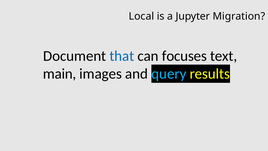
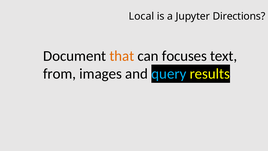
Migration: Migration -> Directions (239, 16)
that colour: blue -> orange (122, 56)
main: main -> from (60, 74)
